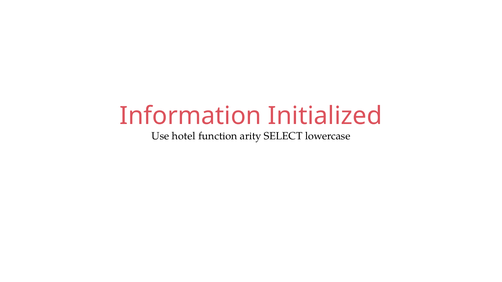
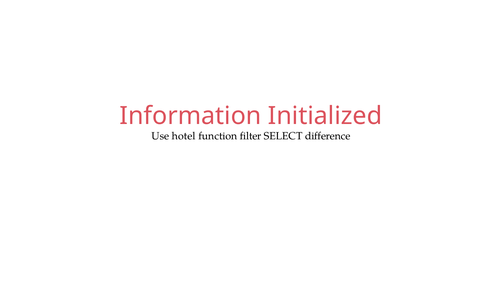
arity: arity -> filter (251, 136)
lowercase: lowercase -> difference (328, 136)
